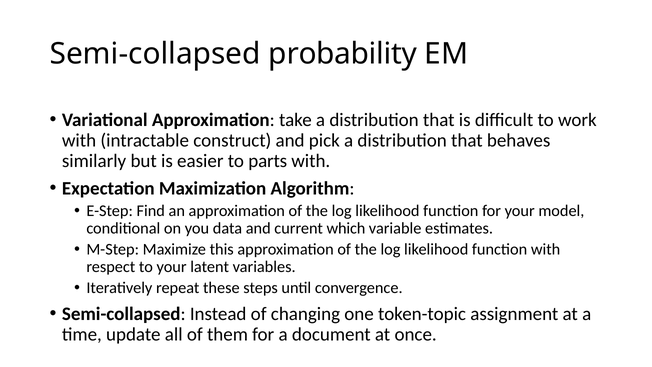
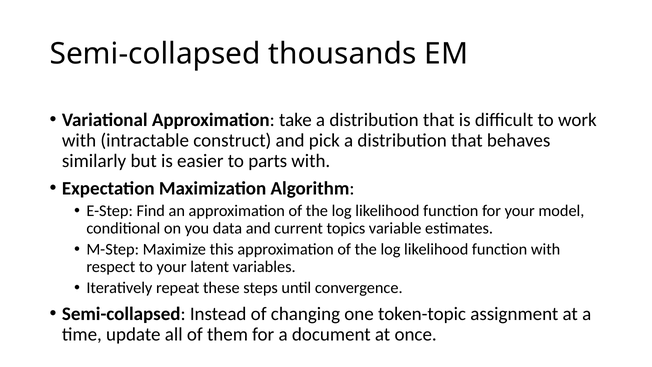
probability: probability -> thousands (343, 54)
which: which -> topics (346, 228)
